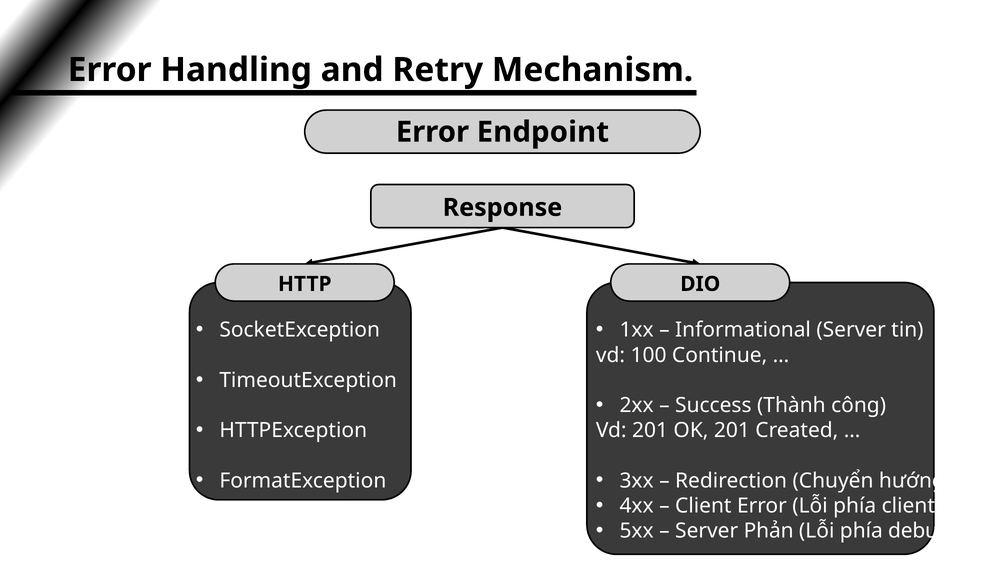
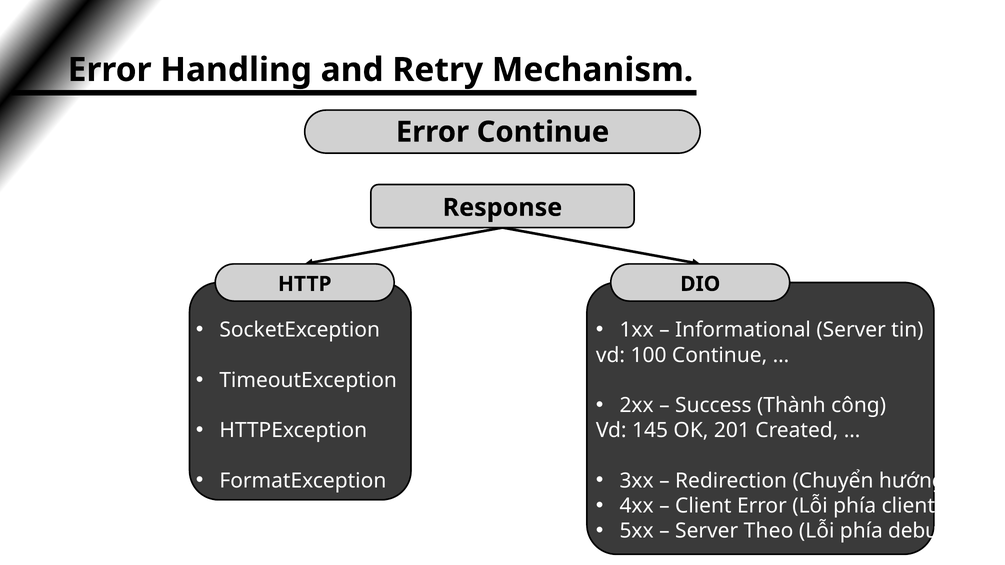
Error Endpoint: Endpoint -> Continue (543, 132)
Vd 201: 201 -> 145 (650, 431)
Phản: Phản -> Theo (769, 531)
